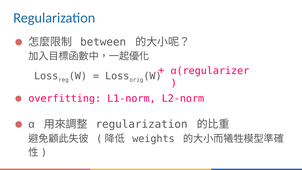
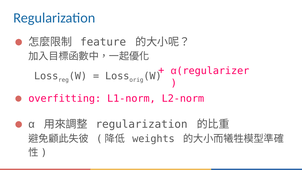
between: between -> feature (103, 42)
